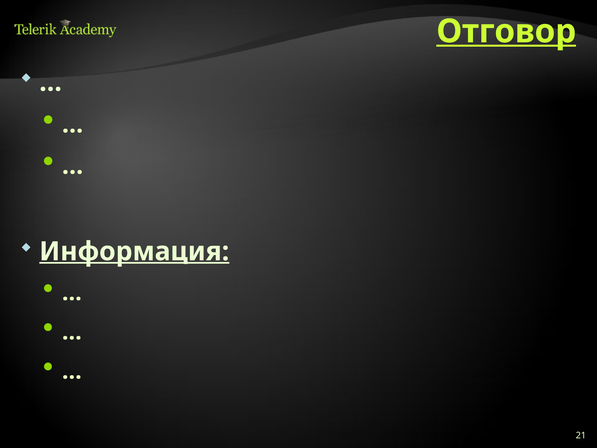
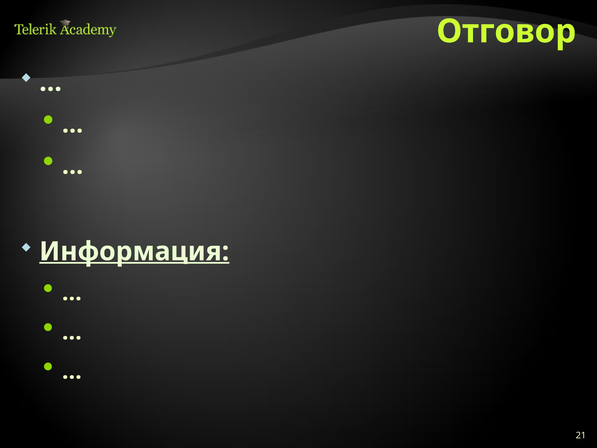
Отговор underline: present -> none (506, 31)
